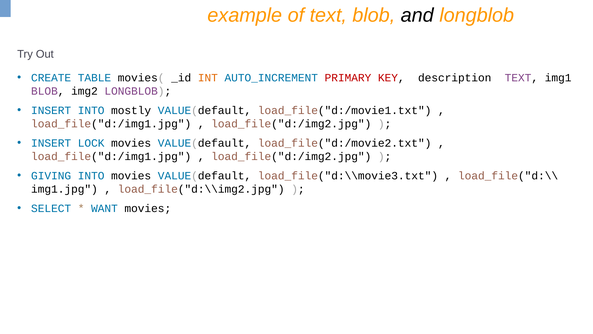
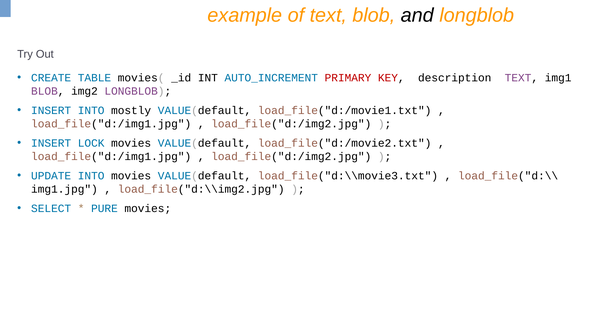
INT colour: orange -> black (208, 78)
GIVING: GIVING -> UPDATE (51, 176)
WANT: WANT -> PURE (104, 208)
